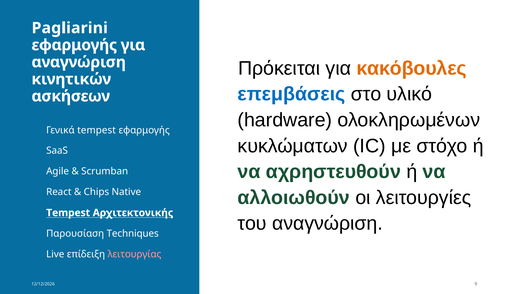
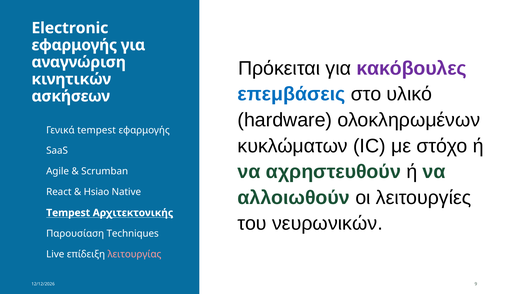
Pagliarini: Pagliarini -> Electronic (70, 28)
κακόβουλες colour: orange -> purple (412, 68)
Chips: Chips -> Hsiao (96, 192)
του αναγνώριση: αναγνώριση -> νευρωνικών (327, 223)
